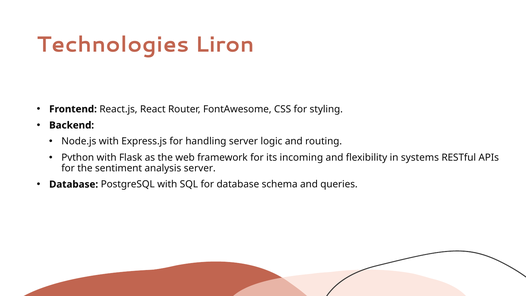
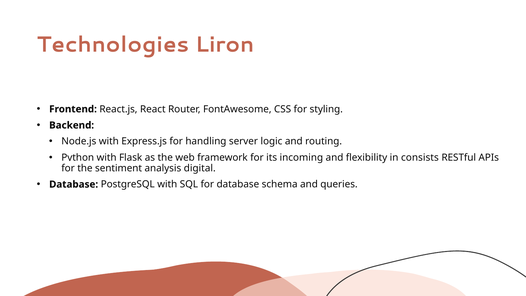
systems: systems -> consists (420, 157)
analysis server: server -> digital (200, 168)
